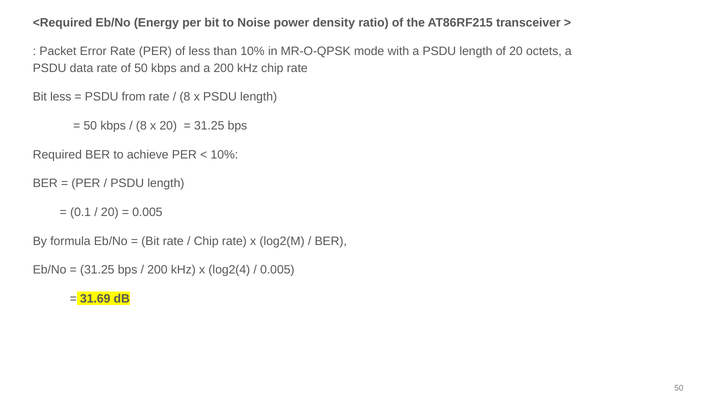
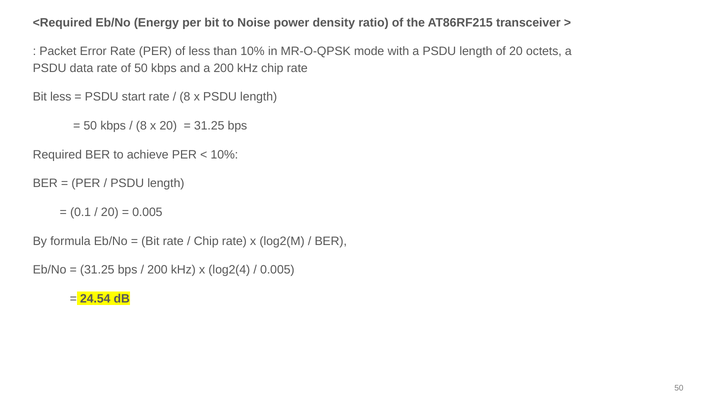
from: from -> start (134, 97)
31.69: 31.69 -> 24.54 (95, 299)
